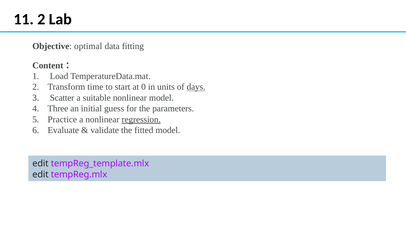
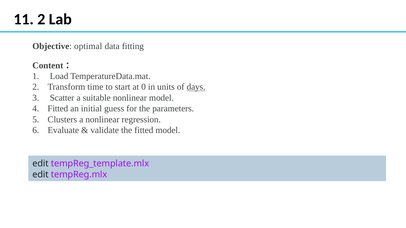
Three: Three -> Fitted (58, 109)
Practice: Practice -> Clusters (62, 120)
regression underline: present -> none (141, 120)
